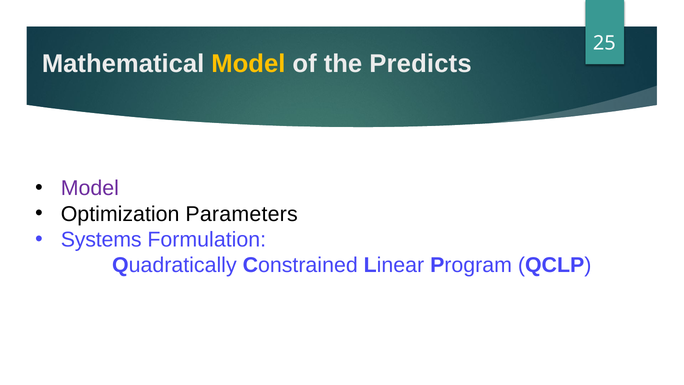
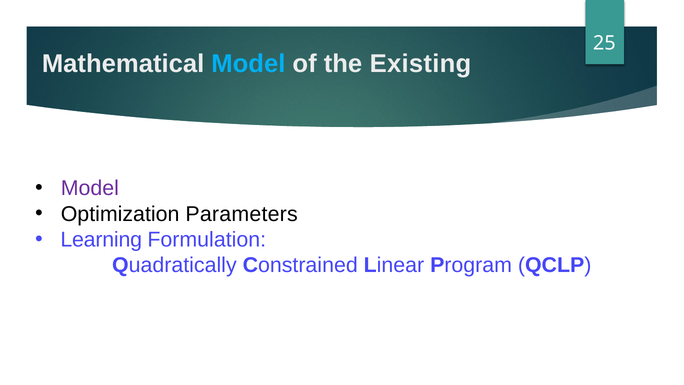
Model colour: yellow -> light blue (248, 64)
Predicts: Predicts -> Existing (420, 64)
Systems: Systems -> Learning (101, 240)
